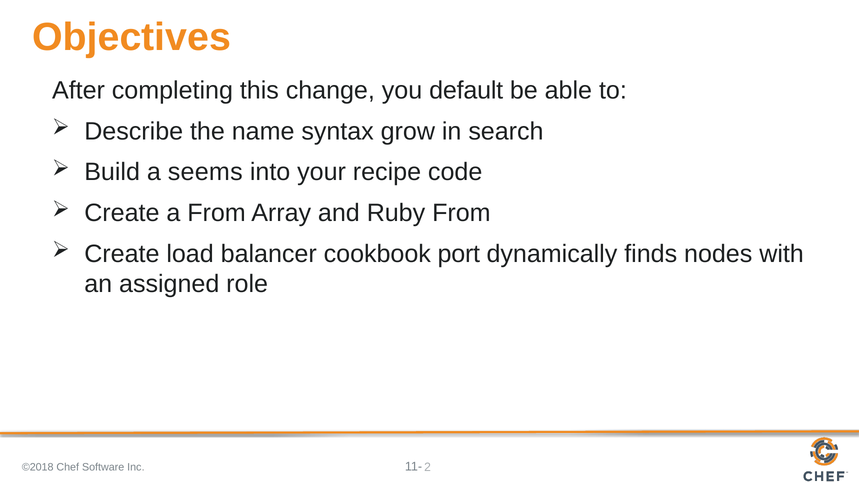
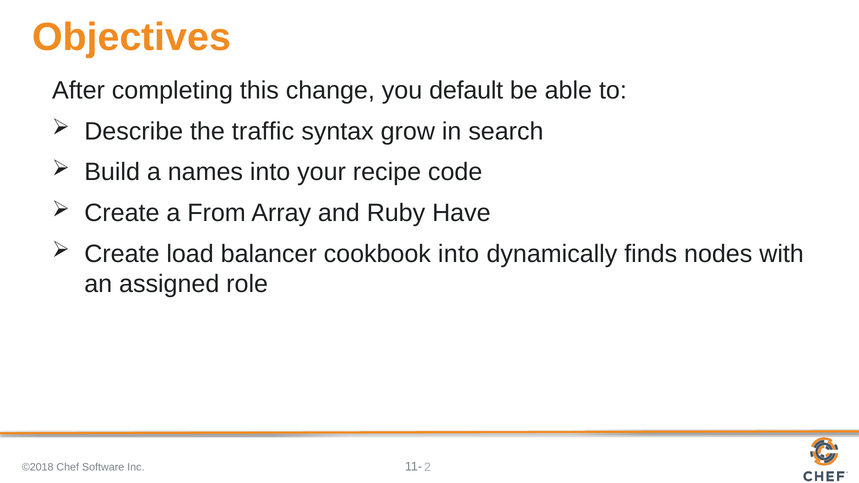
name: name -> traffic (263, 131)
seems: seems -> names (205, 172)
Ruby From: From -> Have (461, 213)
cookbook port: port -> into (459, 254)
